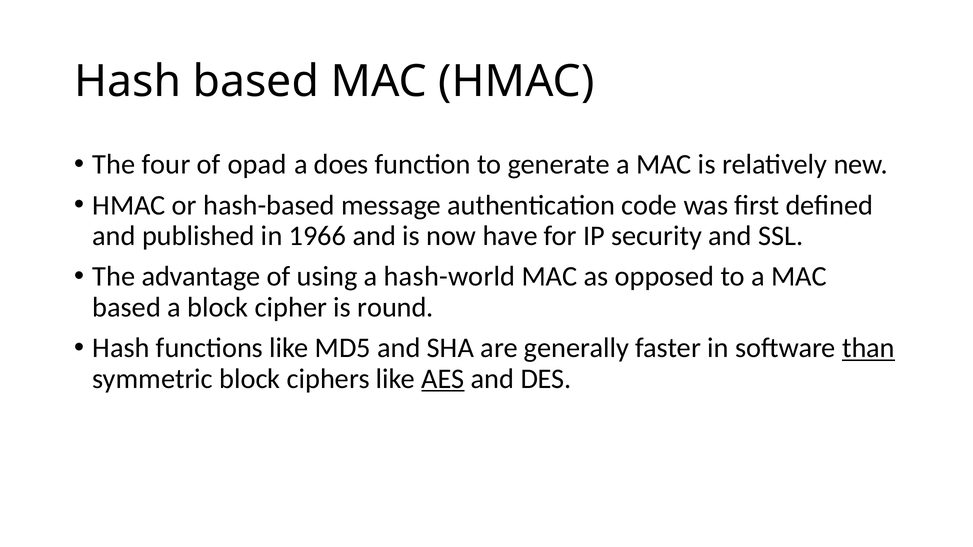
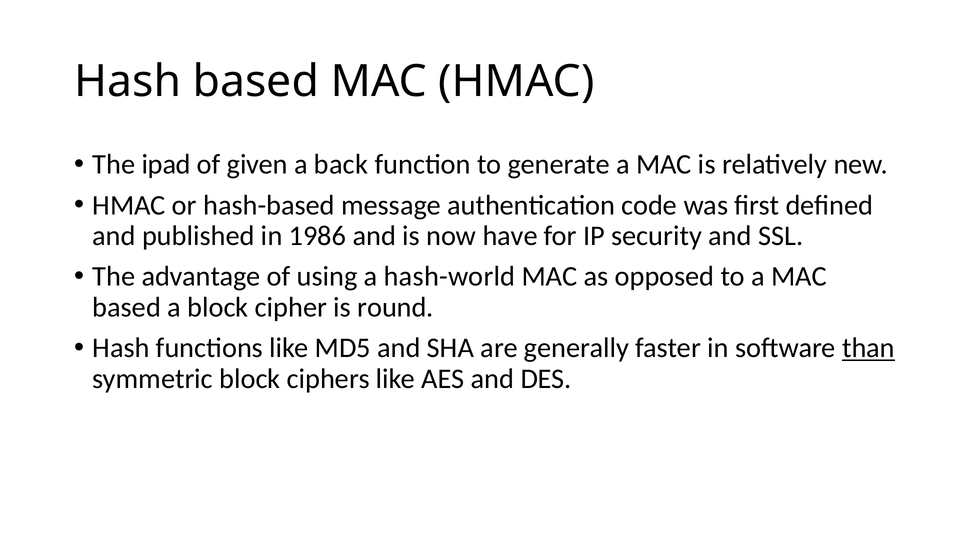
four: four -> ipad (166, 165)
opad: opad -> given (257, 165)
does: does -> back (341, 165)
1966: 1966 -> 1986 (317, 236)
AES underline: present -> none (443, 379)
